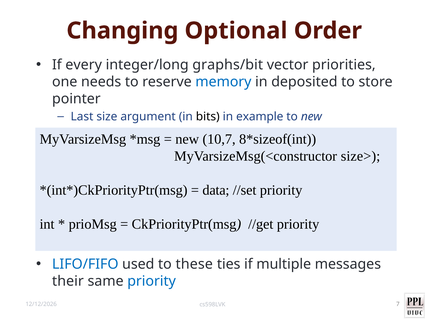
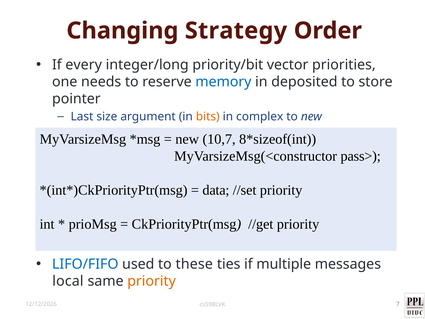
Optional: Optional -> Strategy (236, 31)
graphs/bit: graphs/bit -> priority/bit (228, 65)
bits colour: black -> orange (208, 117)
example: example -> complex (260, 117)
size>: size> -> pass> (361, 156)
their: their -> local (68, 281)
priority colour: blue -> orange (152, 281)
